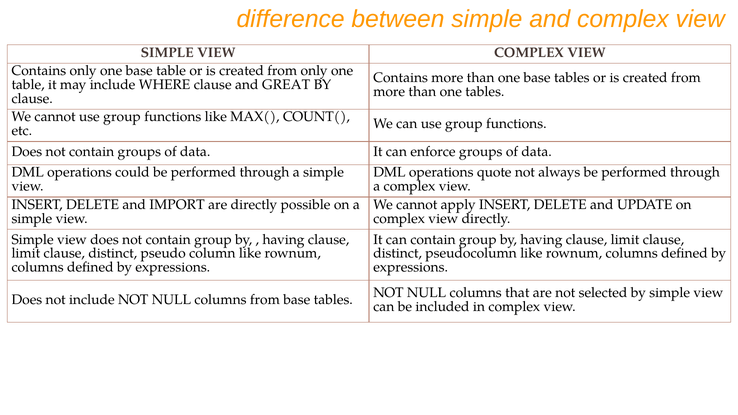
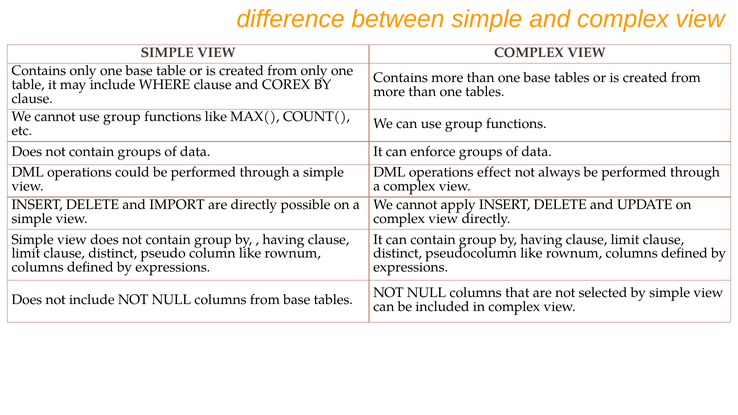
GREAT: GREAT -> COREX (286, 85)
quote: quote -> effect (494, 172)
